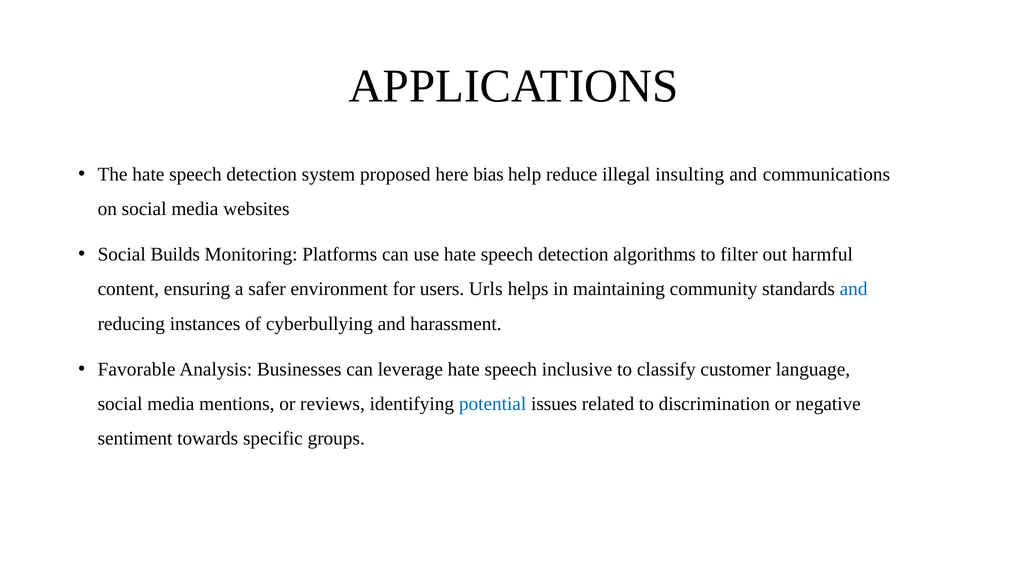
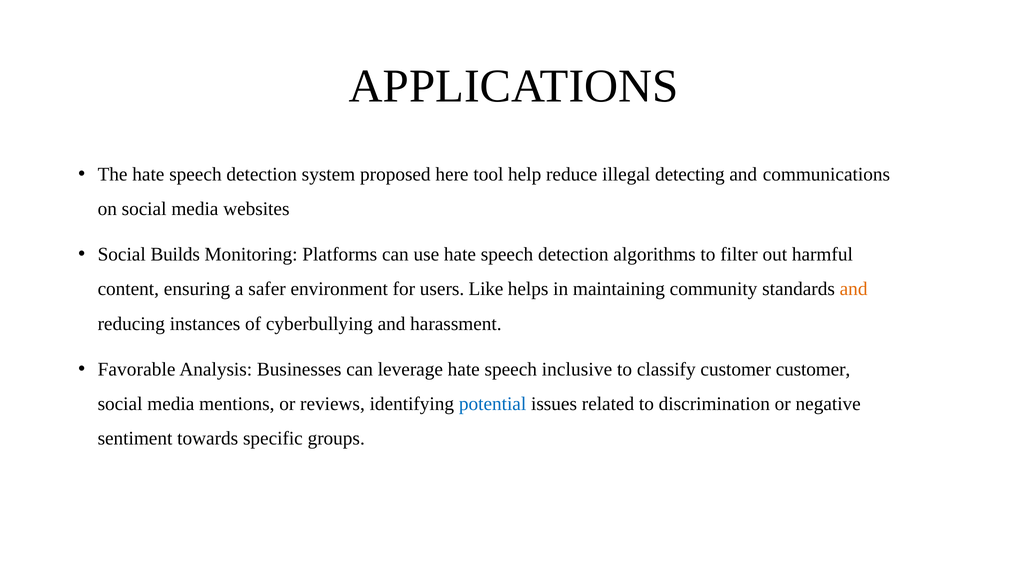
bias: bias -> tool (488, 174)
insulting: insulting -> detecting (690, 174)
Urls: Urls -> Like (486, 289)
and colour: blue -> orange (854, 289)
customer language: language -> customer (813, 369)
